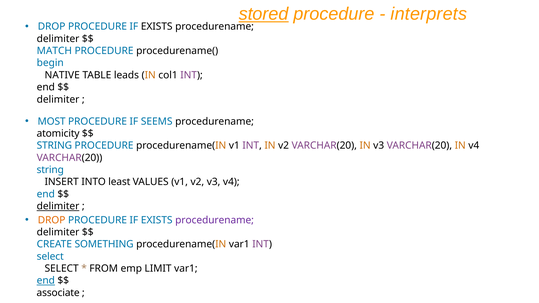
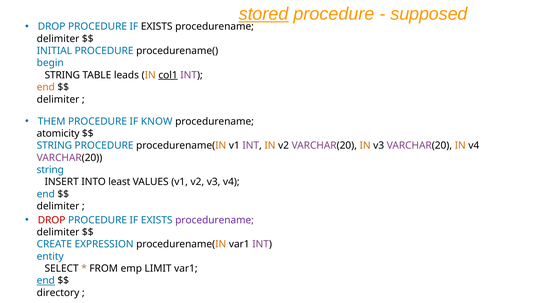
interprets: interprets -> supposed (429, 14)
MATCH: MATCH -> INITIAL (54, 51)
NATIVE: NATIVE -> STRING (62, 75)
col1 underline: none -> present (168, 75)
end colour: black -> orange (46, 87)
MOST: MOST -> THEM (52, 121)
SEEMS: SEEMS -> KNOW (157, 121)
delimiter underline: present -> none (58, 206)
DROP colour: orange -> red (52, 220)
SOMETHING: SOMETHING -> EXPRESSION (104, 244)
select: select -> entity (50, 257)
associate: associate -> directory (58, 293)
